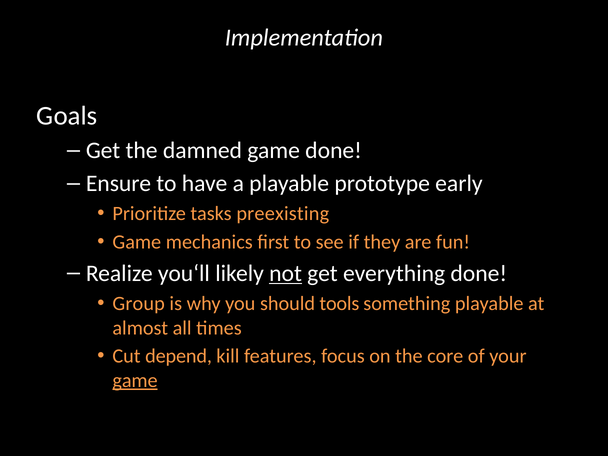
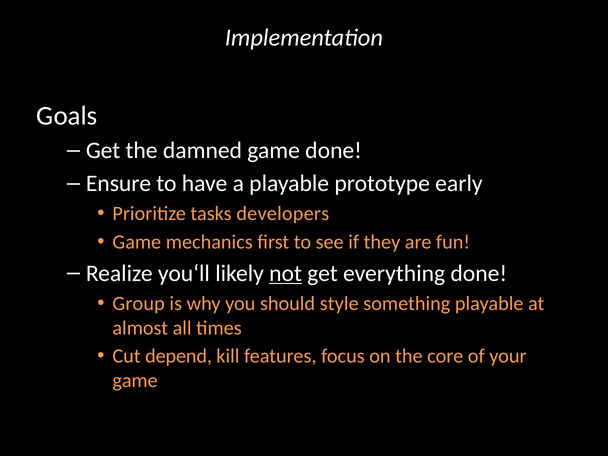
preexisting: preexisting -> developers (283, 214)
tools: tools -> style (339, 304)
game underline: present -> none (135, 381)
